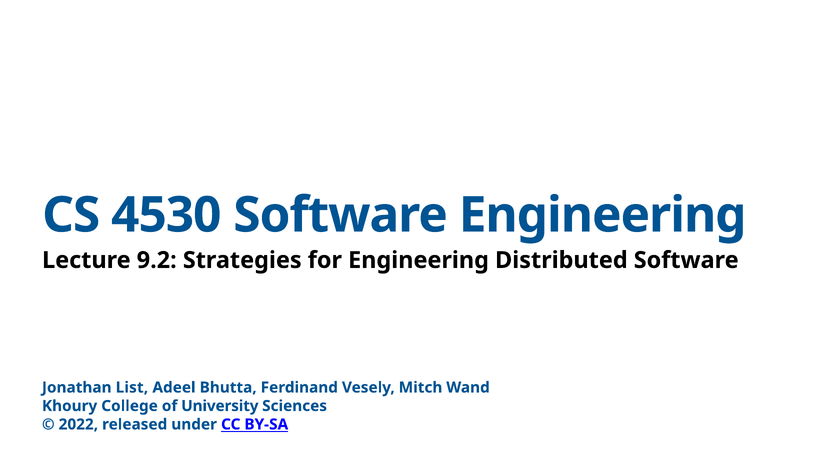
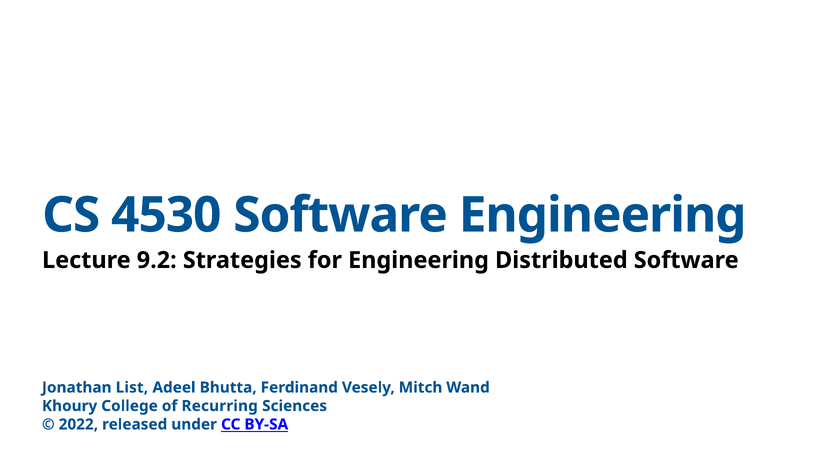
University: University -> Recurring (220, 406)
